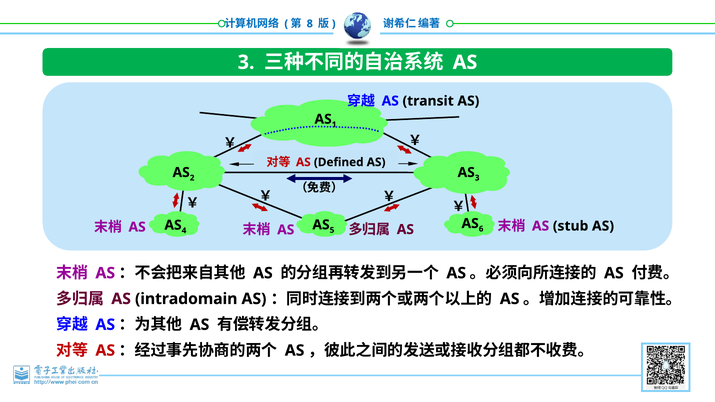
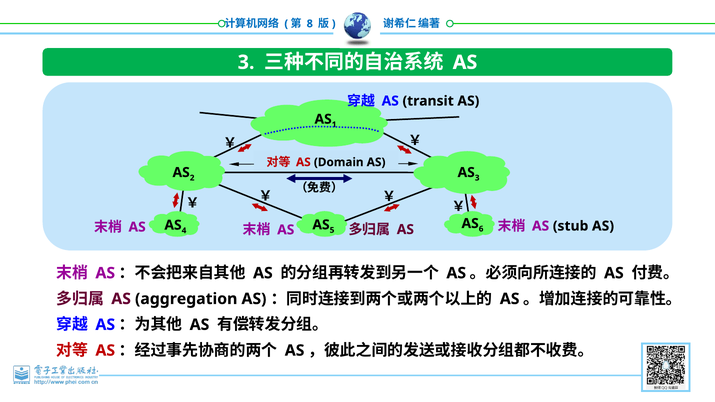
Defined: Defined -> Domain (339, 162)
intradomain: intradomain -> aggregation (186, 299)
